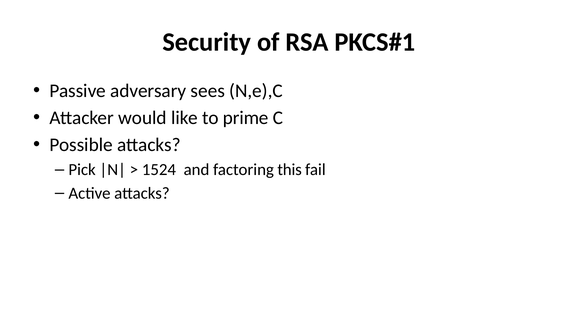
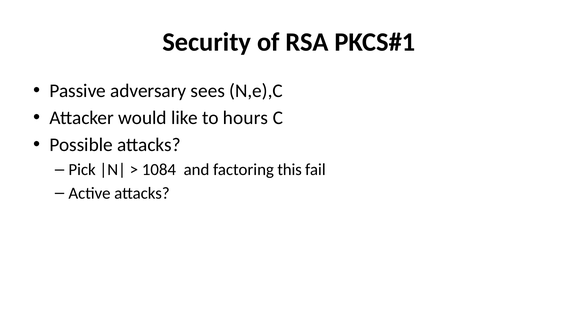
prime: prime -> hours (246, 118)
1524: 1524 -> 1084 (159, 170)
